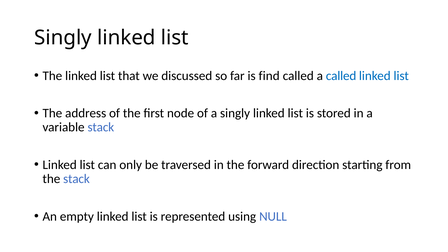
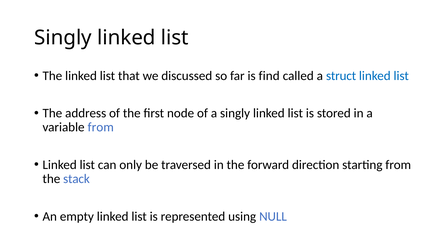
a called: called -> struct (341, 76)
variable stack: stack -> from (101, 127)
